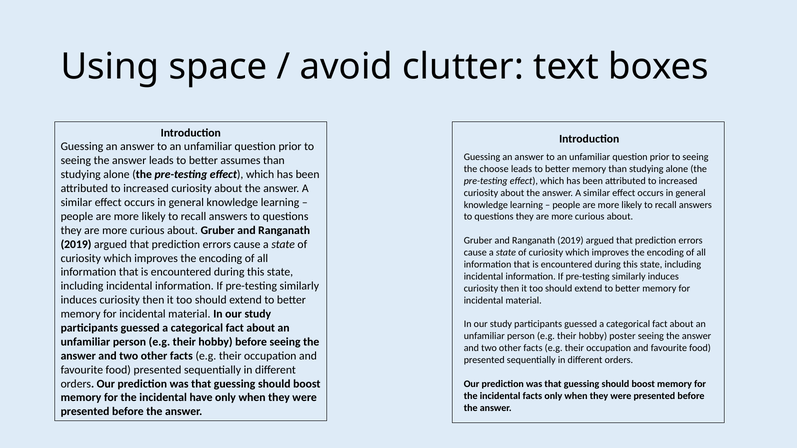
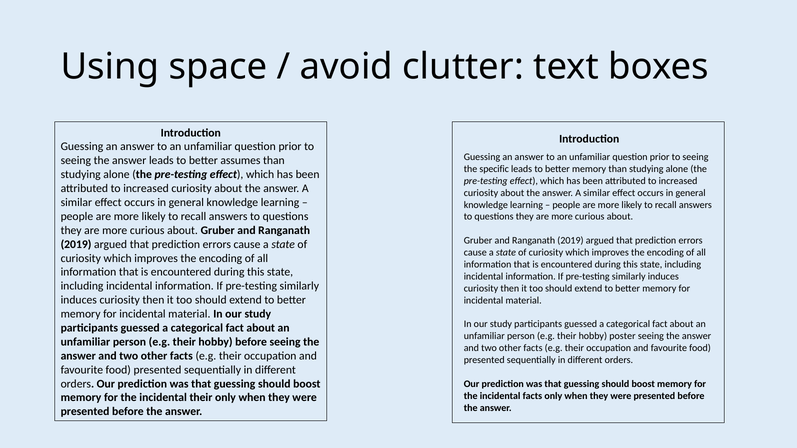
choose: choose -> specific (494, 169)
incidental have: have -> their (201, 398)
